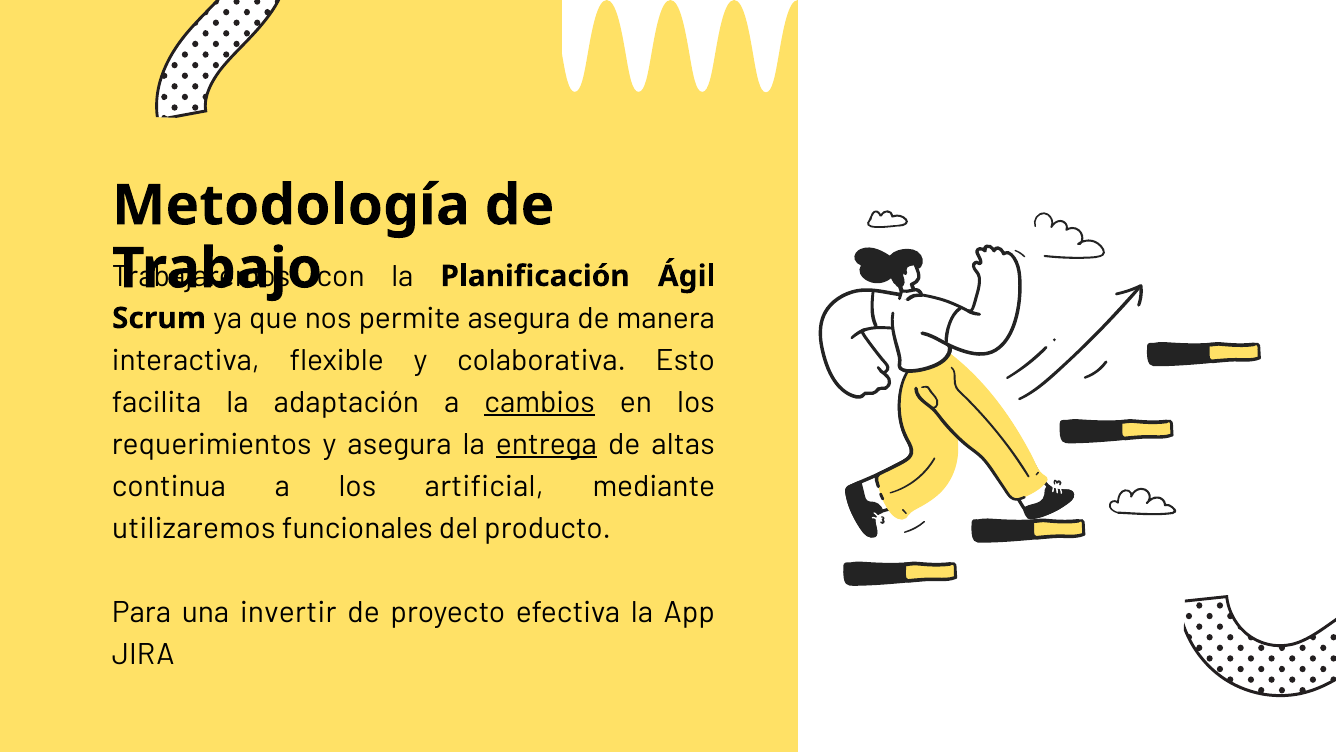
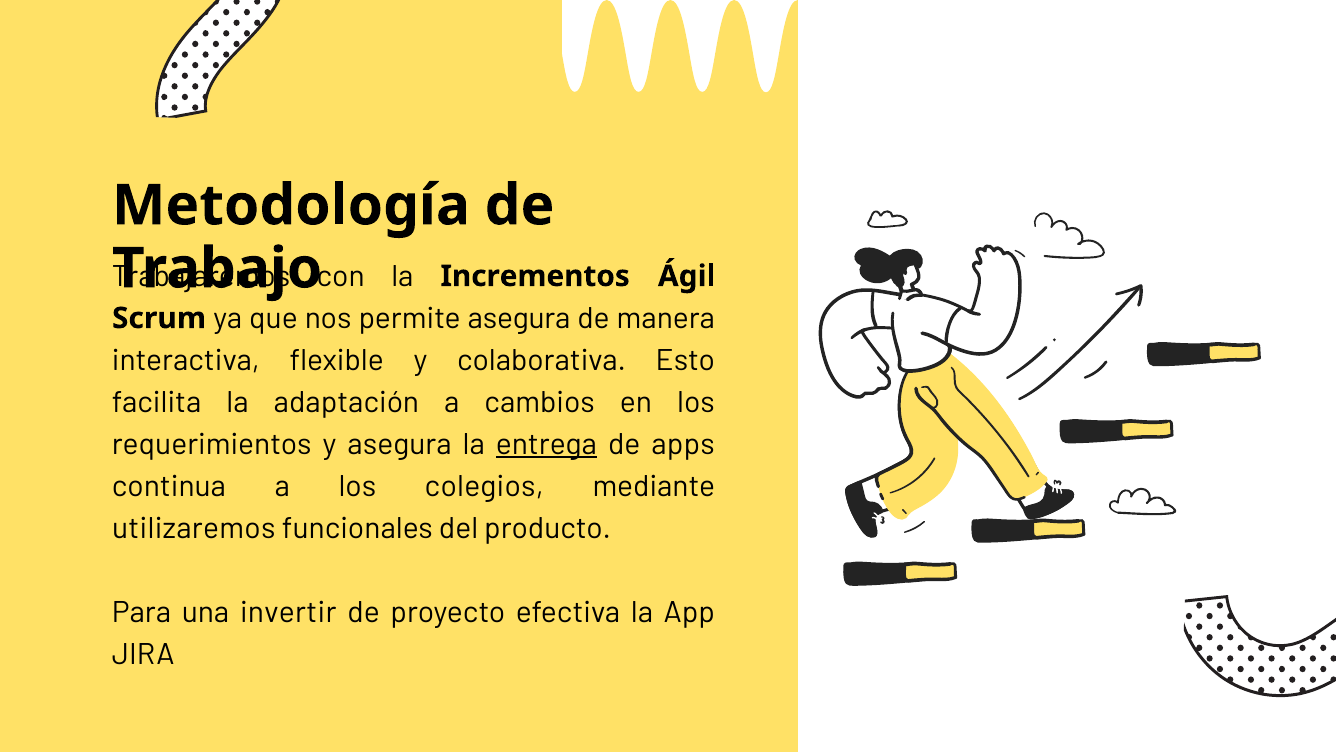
Planificación: Planificación -> Incrementos (535, 276)
cambios underline: present -> none (540, 402)
altas: altas -> apps (683, 444)
artificial: artificial -> colegios (484, 486)
